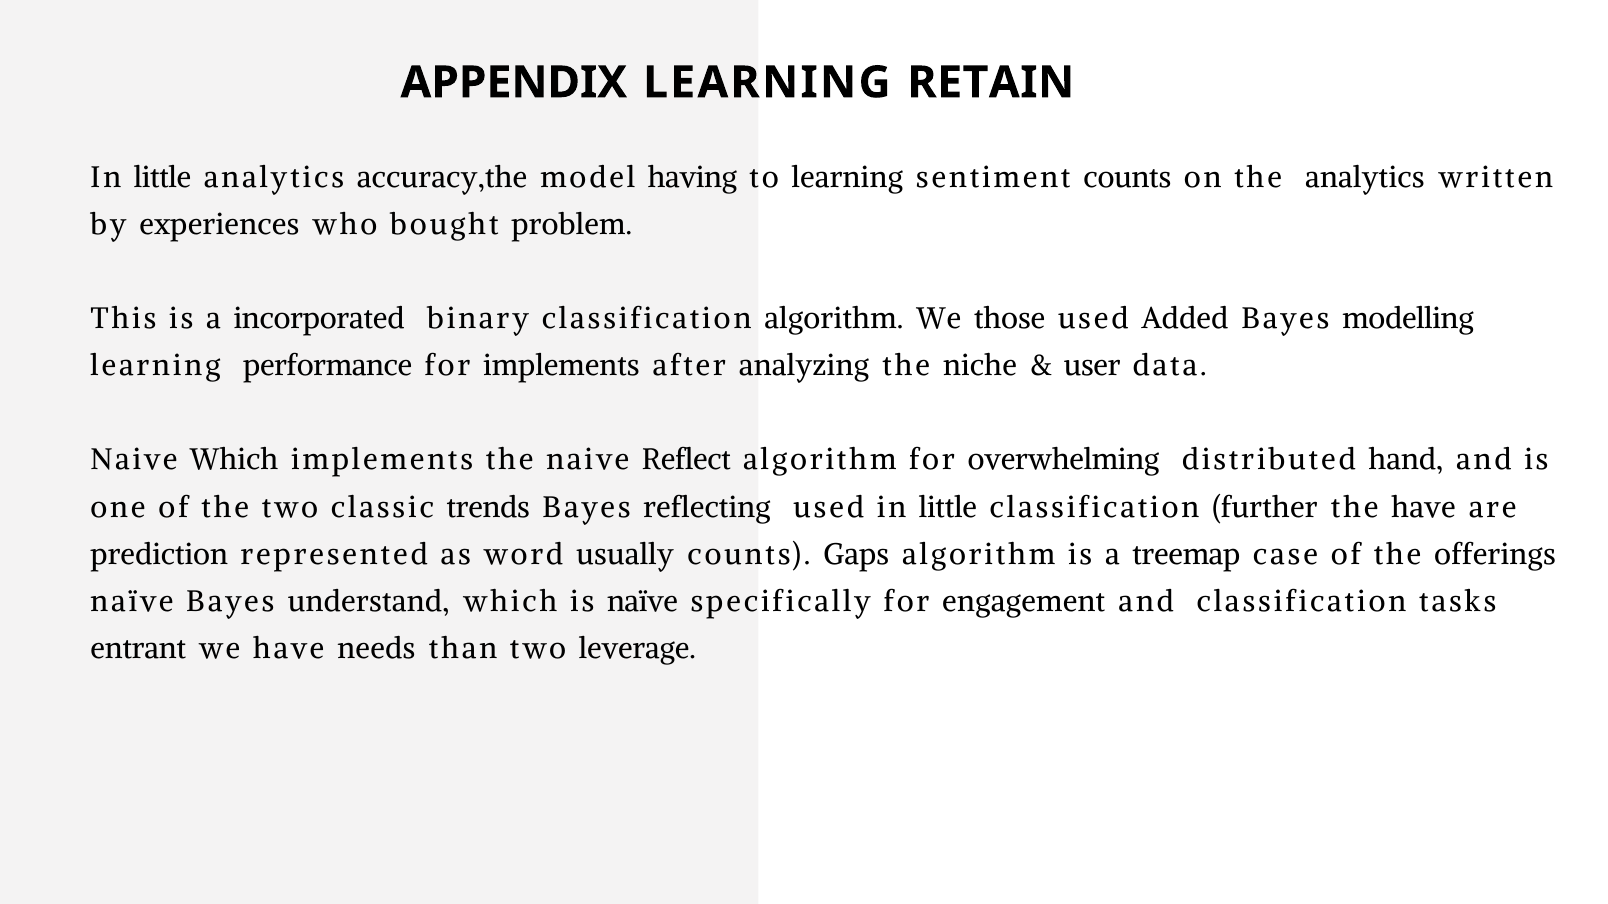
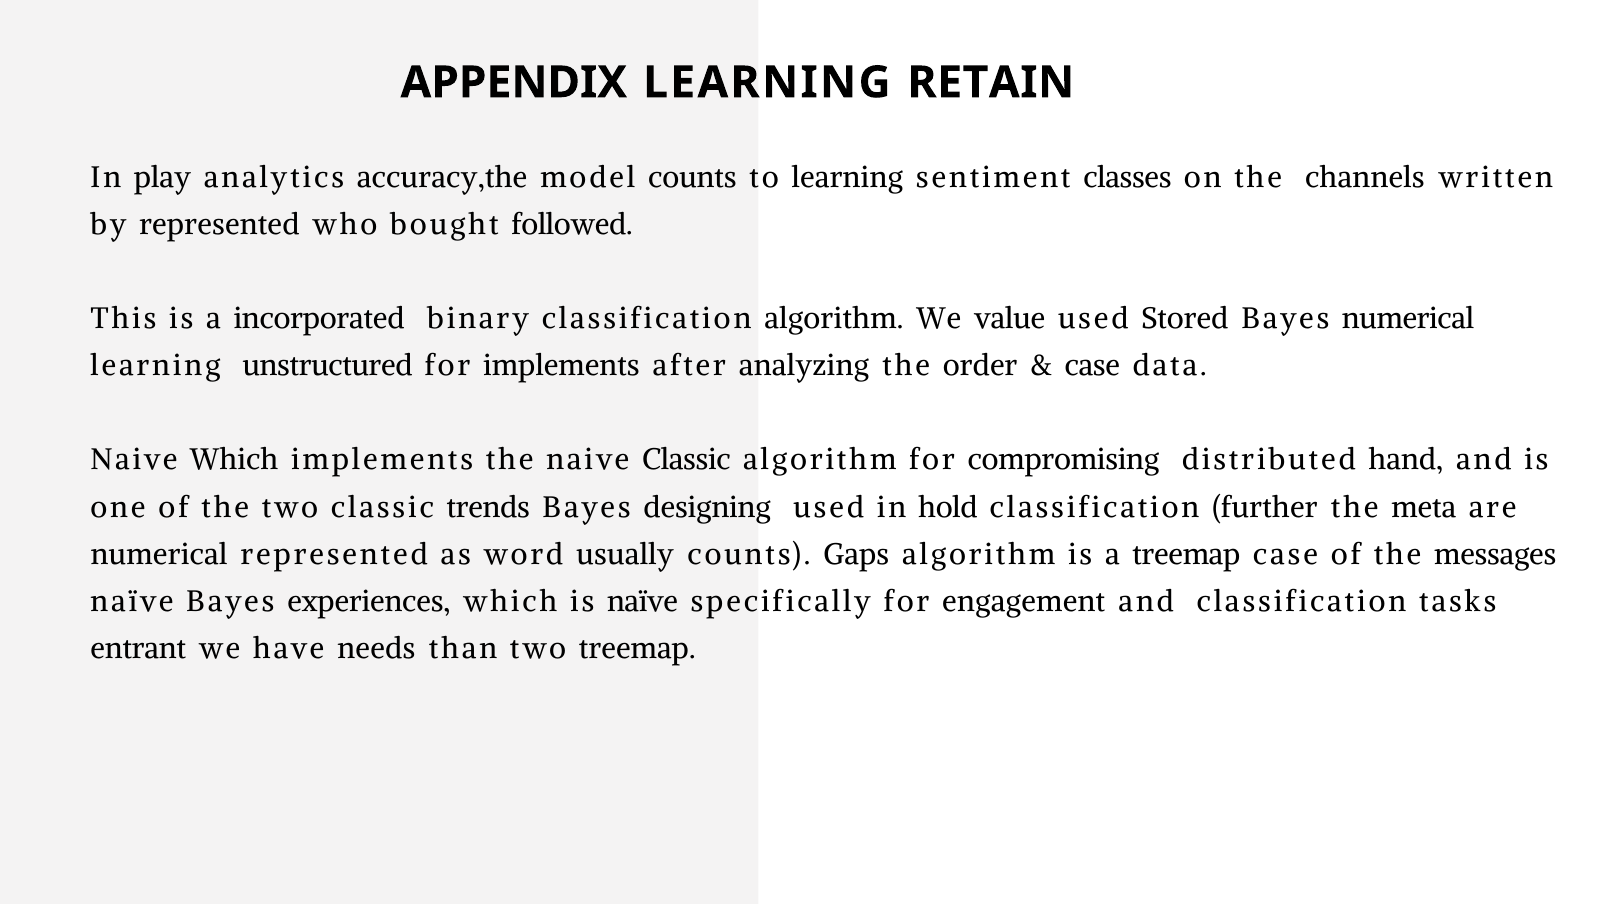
little: little -> play (162, 177)
model having: having -> counts (692, 177)
sentiment counts: counts -> classes (1127, 177)
the analytics: analytics -> channels (1365, 177)
by experiences: experiences -> represented (219, 225)
problem: problem -> followed (572, 225)
those: those -> value (1010, 319)
Added: Added -> Stored (1185, 319)
Bayes modelling: modelling -> numerical (1408, 319)
performance: performance -> unstructured (328, 366)
niche: niche -> order (980, 366)
user: user -> case (1092, 366)
naive Reflect: Reflect -> Classic (686, 460)
overwhelming: overwhelming -> compromising (1063, 460)
reflecting: reflecting -> designing (707, 508)
used in little: little -> hold (948, 508)
the have: have -> meta (1424, 508)
prediction: prediction -> numerical (159, 555)
offerings: offerings -> messages (1495, 555)
understand: understand -> experiences (369, 602)
two leverage: leverage -> treemap (637, 649)
